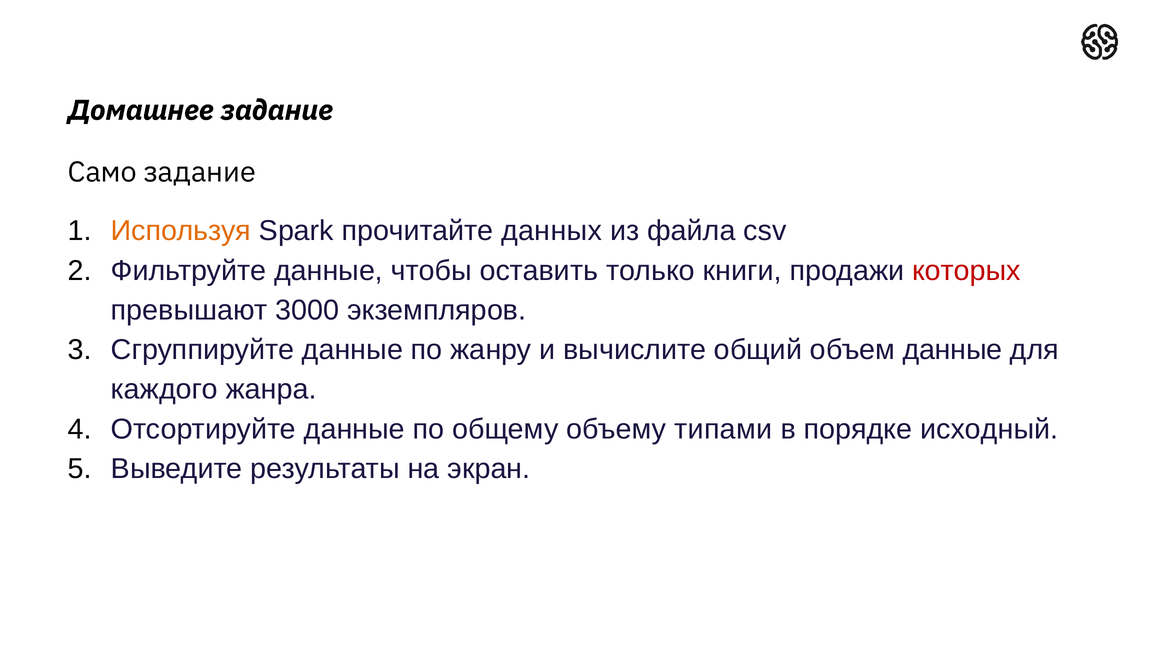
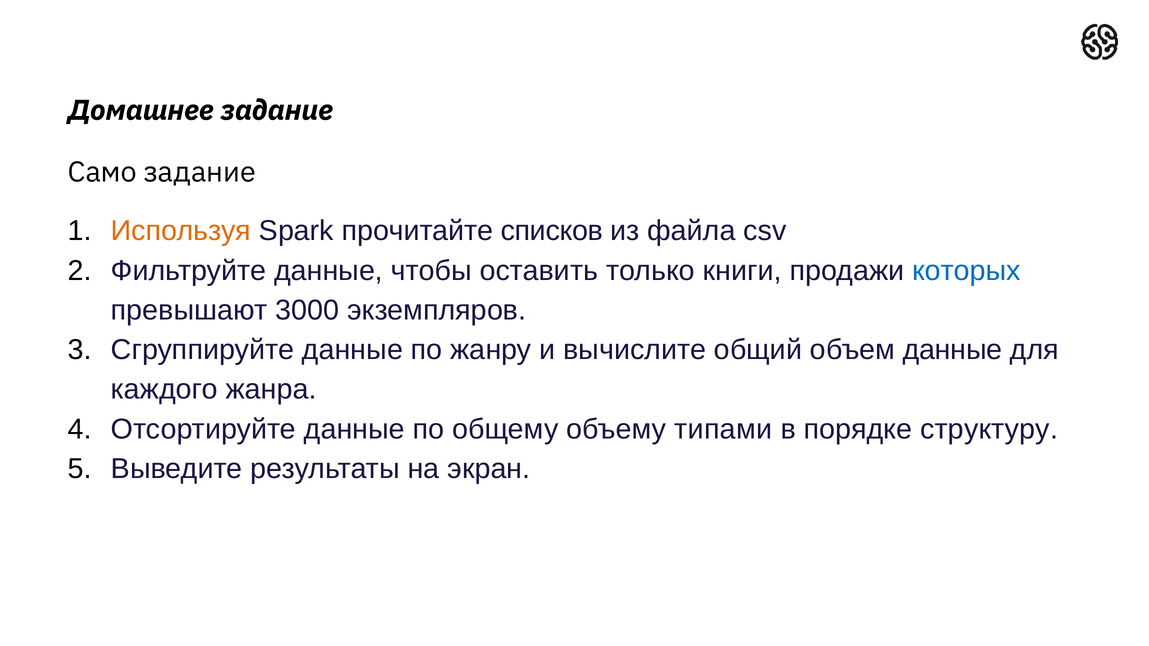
данных: данных -> списков (552, 231)
которых colour: red -> blue (966, 271)
исходный: исходный -> структуру (989, 429)
